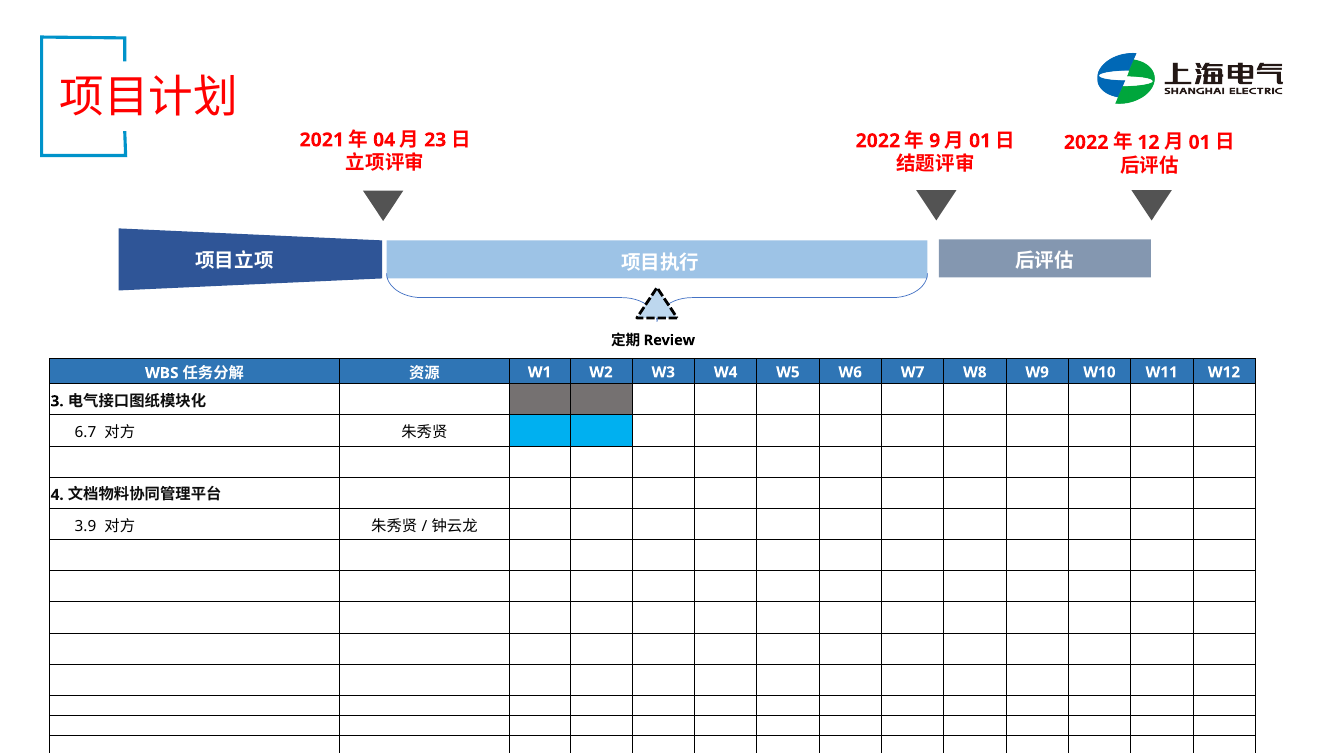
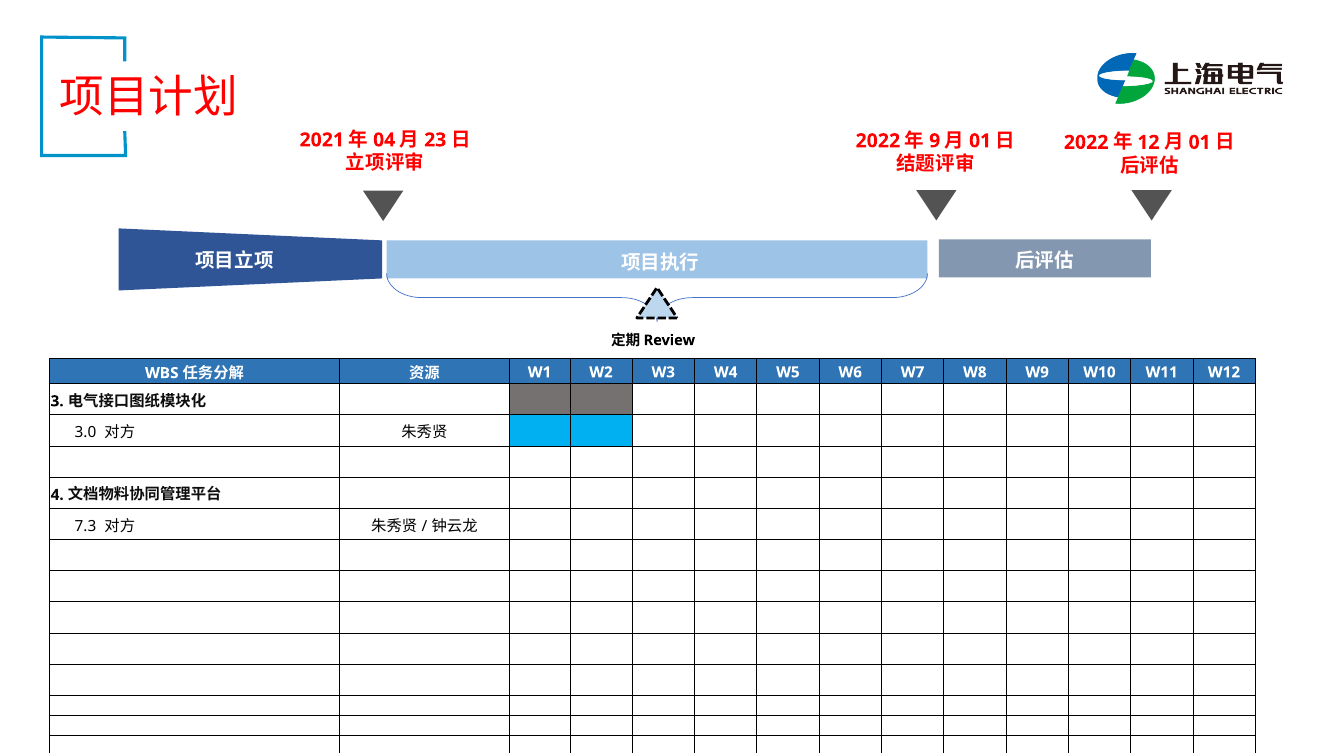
6.7: 6.7 -> 3.0 (86, 432)
3.9: 3.9 -> 7.3 (86, 526)
